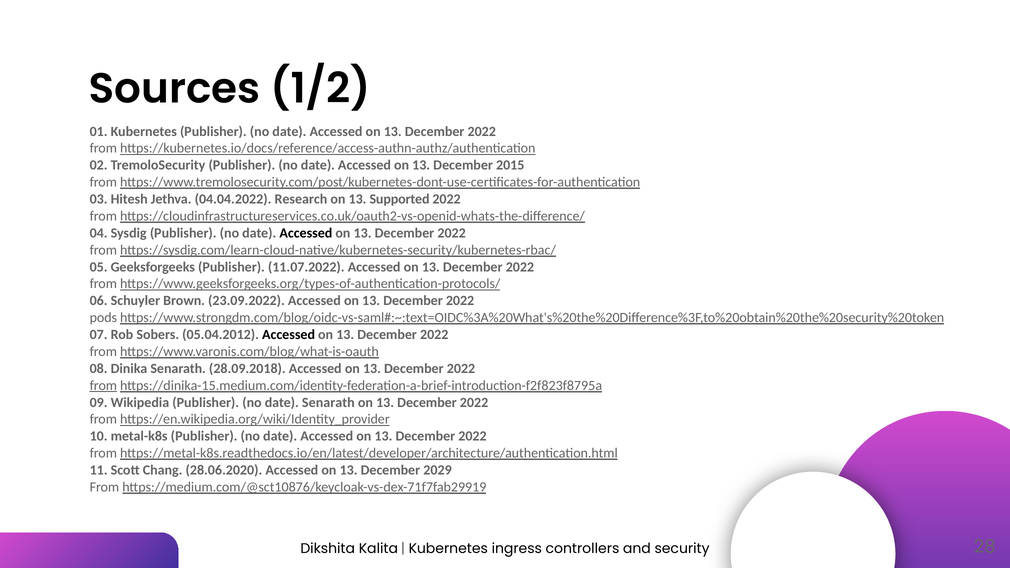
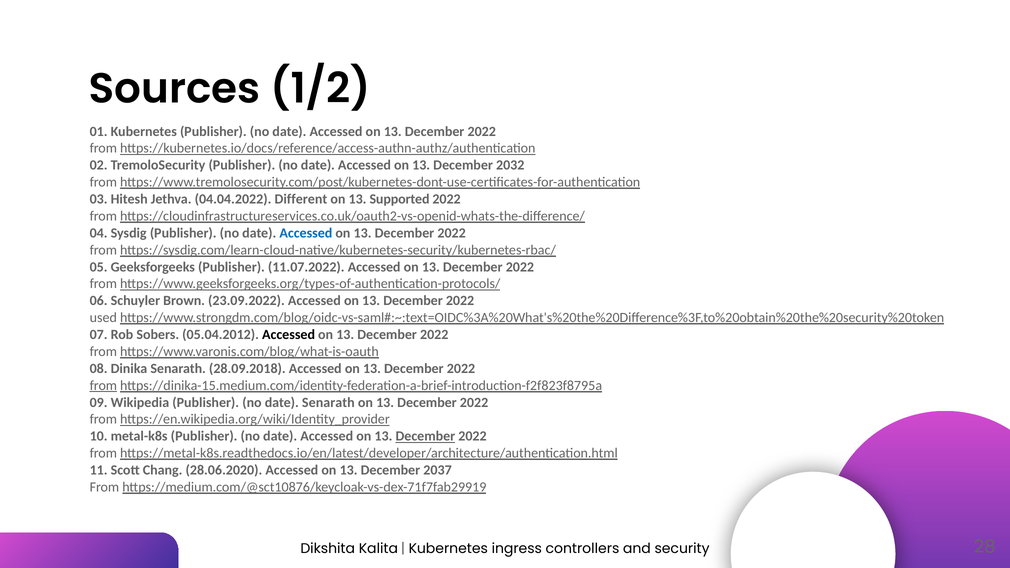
2015: 2015 -> 2032 (510, 165)
Research: Research -> Different (301, 199)
Accessed colour: black -> blue (306, 233)
pods: pods -> used (103, 318)
December underline: none -> present (425, 436)
2029: 2029 -> 2037 (437, 470)
